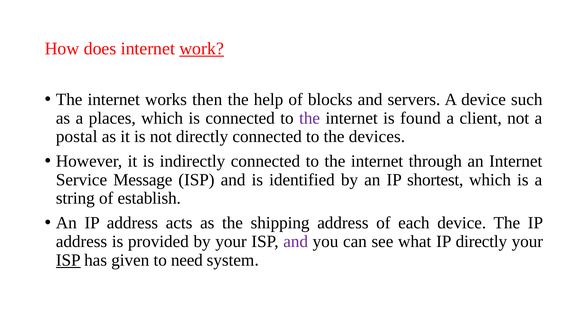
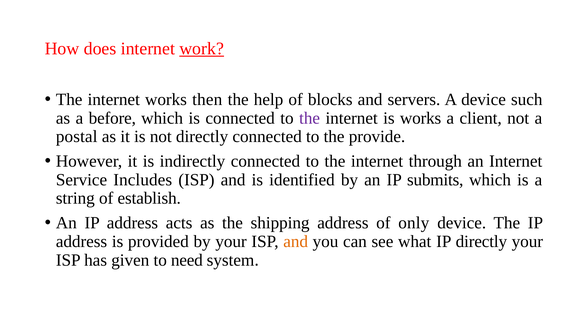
places: places -> before (112, 118)
is found: found -> works (421, 118)
devices: devices -> provide (377, 136)
Message: Message -> Includes (143, 180)
shortest: shortest -> submits (435, 180)
each: each -> only (414, 223)
and colour: purple -> orange (296, 241)
ISP underline: present -> none (68, 260)
